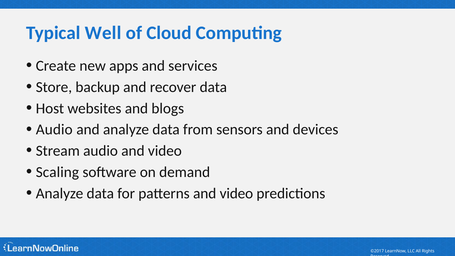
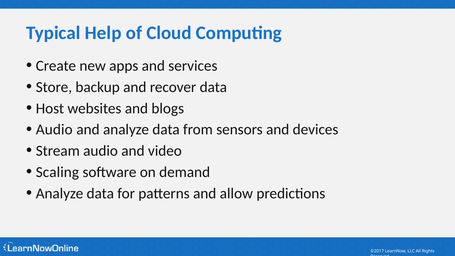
Well: Well -> Help (103, 33)
patterns and video: video -> allow (236, 193)
